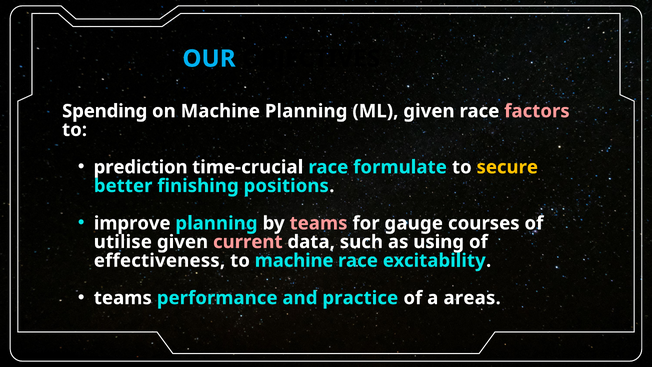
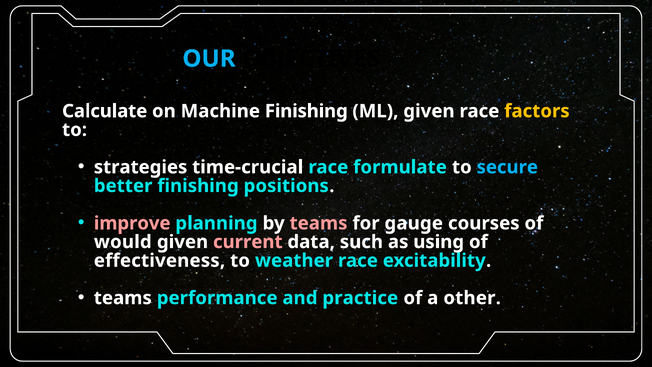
Spending: Spending -> Calculate (105, 111)
Machine Planning: Planning -> Finishing (306, 111)
factors colour: pink -> yellow (537, 111)
prediction: prediction -> strategies (141, 167)
secure colour: yellow -> light blue (507, 167)
improve colour: white -> pink (132, 223)
utilise: utilise -> would (123, 242)
to machine: machine -> weather (294, 260)
areas: areas -> other (472, 298)
